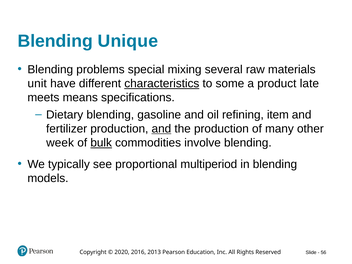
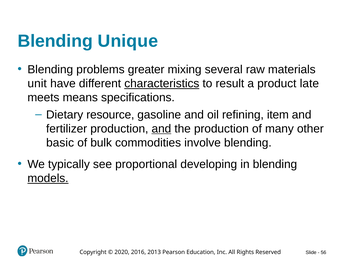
special: special -> greater (146, 69)
some: some -> result (230, 84)
Dietary blending: blending -> resource (110, 115)
week: week -> basic (60, 143)
bulk underline: present -> none (101, 143)
multiperiod: multiperiod -> developing (209, 164)
models underline: none -> present (48, 178)
